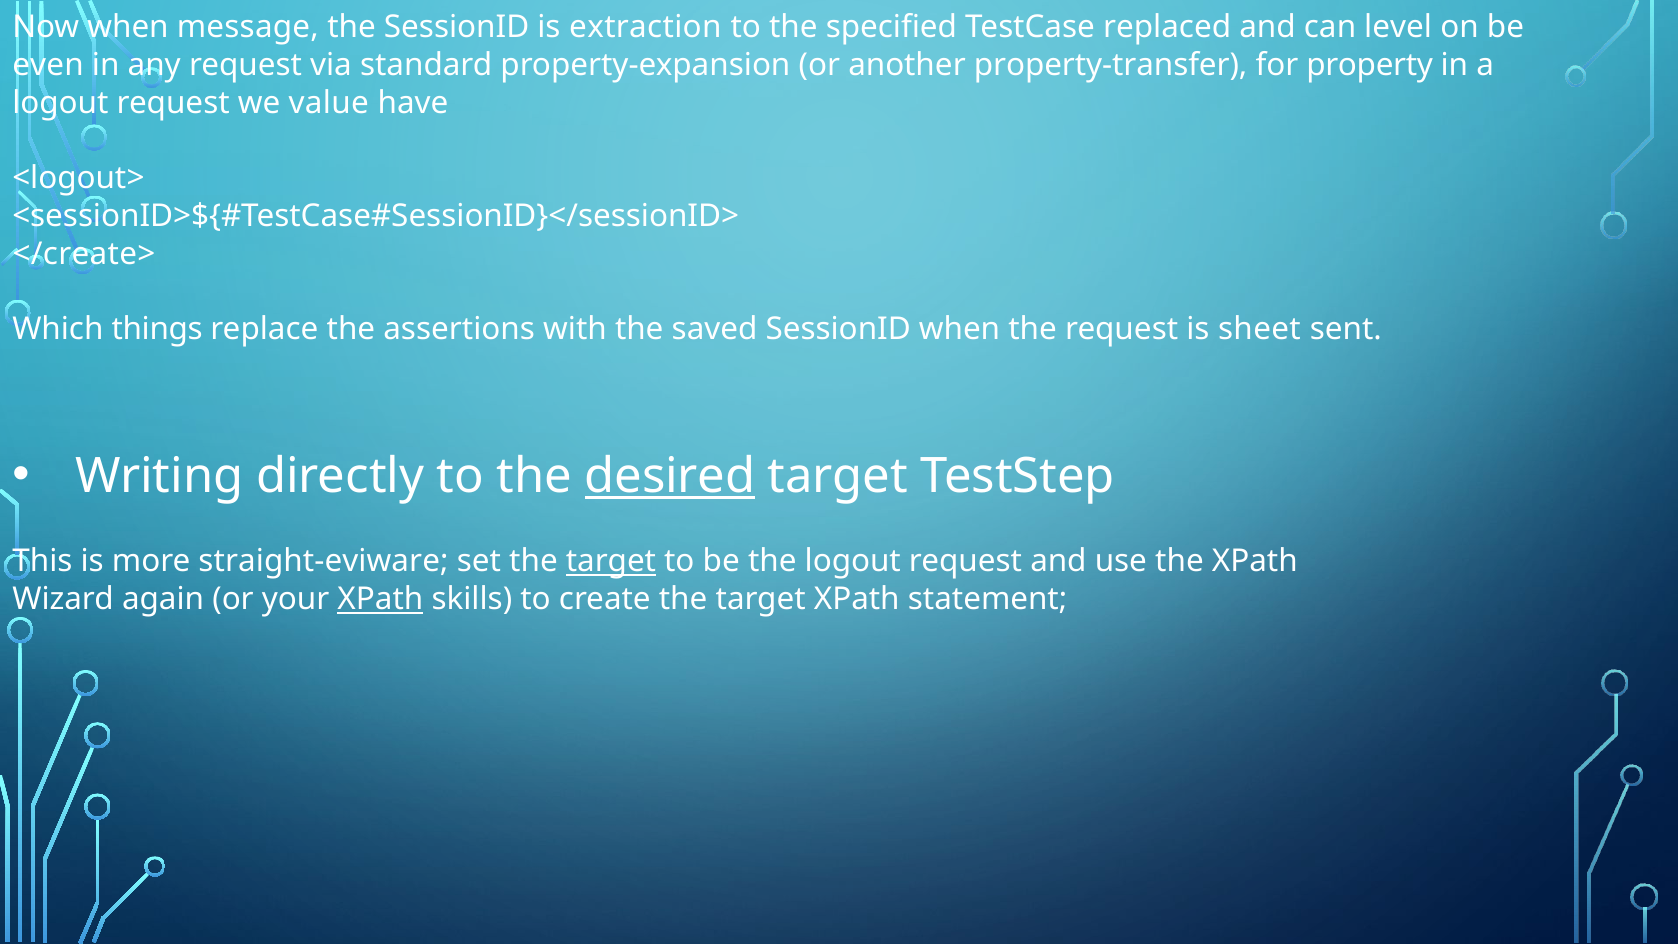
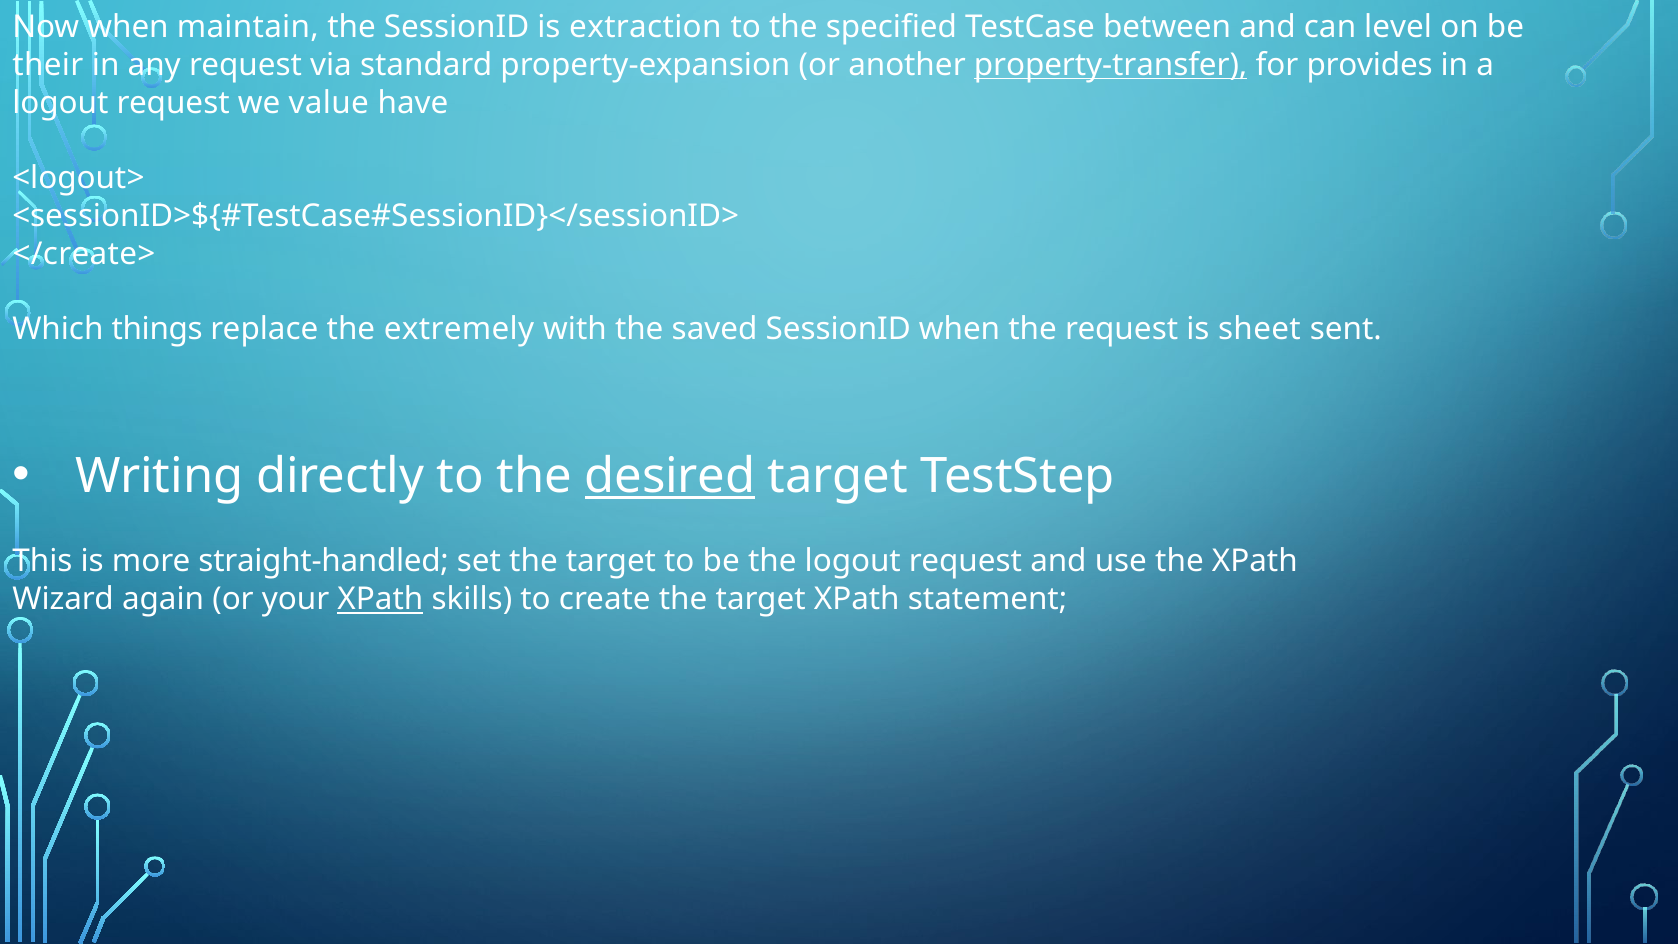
message: message -> maintain (248, 27)
replaced: replaced -> between (1167, 27)
even: even -> their (48, 65)
property-transfer underline: none -> present (1111, 65)
property: property -> provides (1370, 65)
assertions: assertions -> extremely (459, 329)
straight-eviware: straight-eviware -> straight-handled (324, 561)
target underline: present -> none (611, 561)
